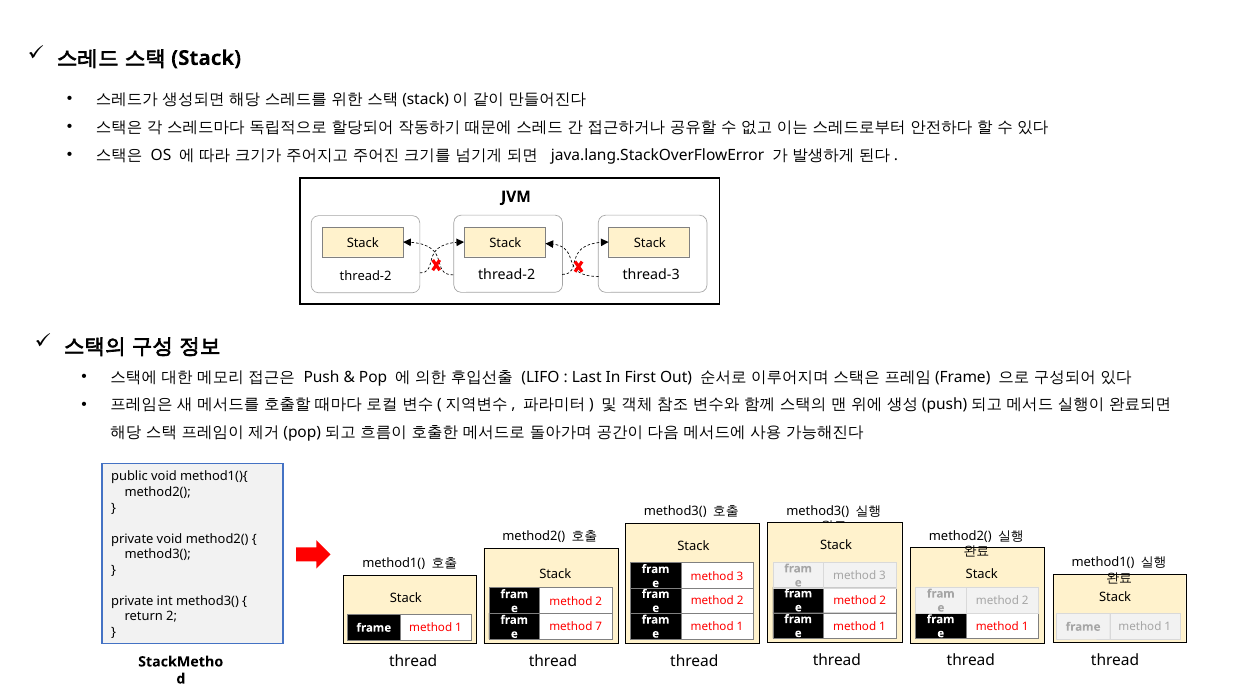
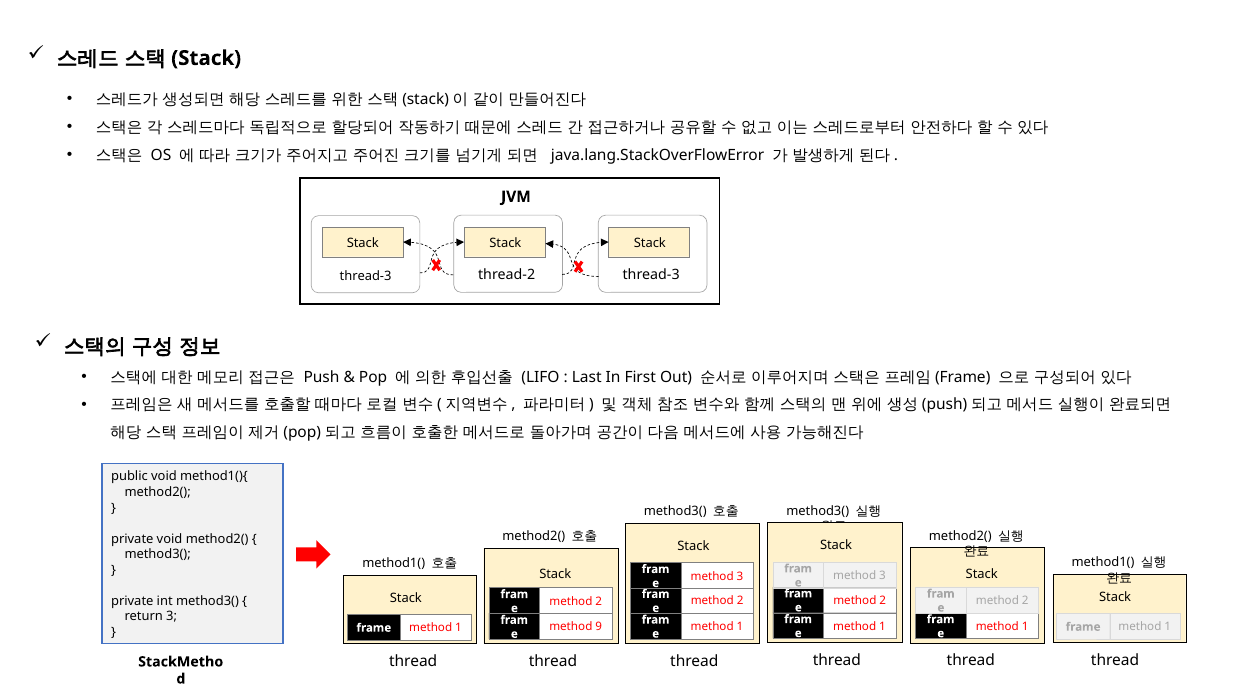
thread-2: thread-2 -> thread-3 (366, 276)
return 2: 2 -> 3 (172, 617)
7: 7 -> 9 (599, 627)
